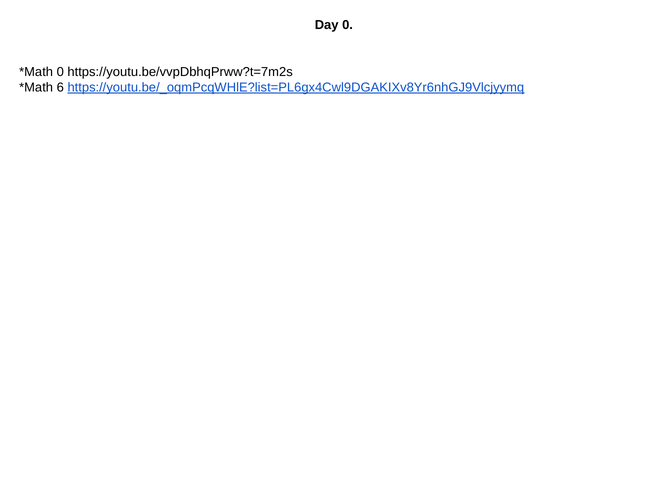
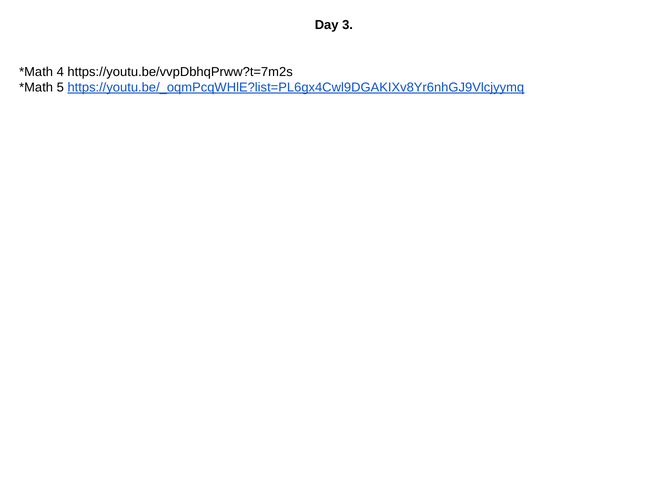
Day 0: 0 -> 3 (348, 25)
0: 0 -> 4 (60, 72)
6: 6 -> 5 (60, 87)
